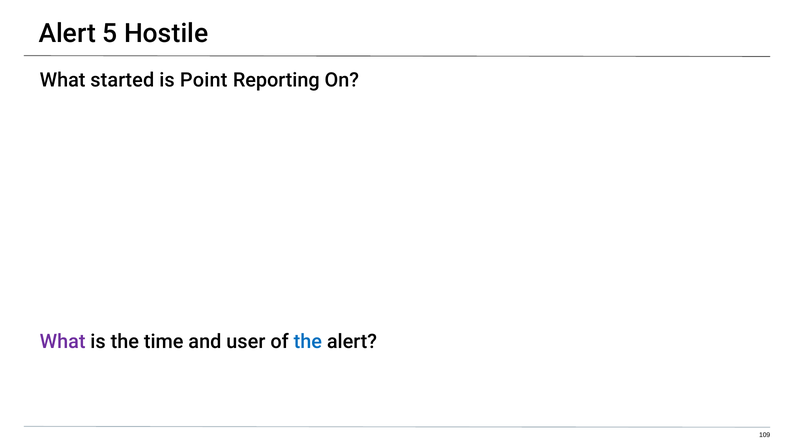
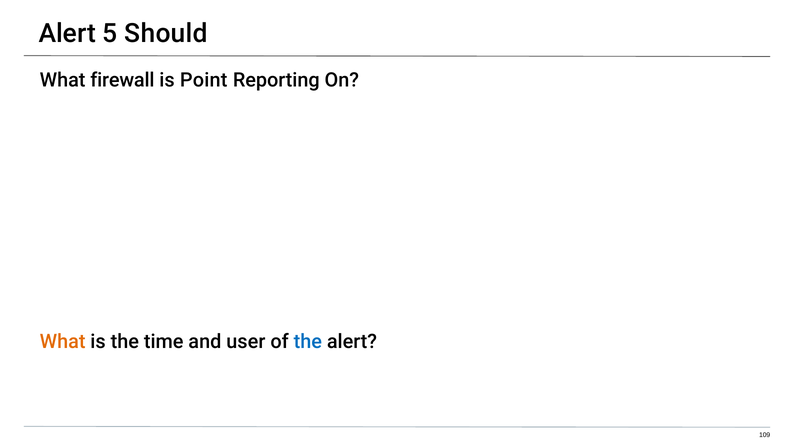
Hostile: Hostile -> Should (166, 34)
started: started -> firewall (122, 80)
What colour: purple -> orange (63, 342)
